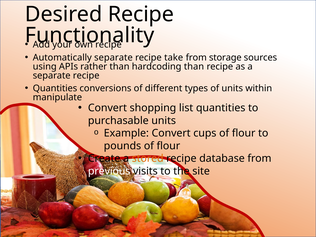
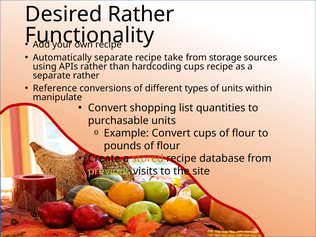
Desired Recipe: Recipe -> Rather (141, 14)
hardcoding than: than -> cups (194, 67)
recipe: recipe -> rather (86, 75)
Quantities: Quantities -> Reference (55, 88)
previous colour: white -> light green (109, 171)
